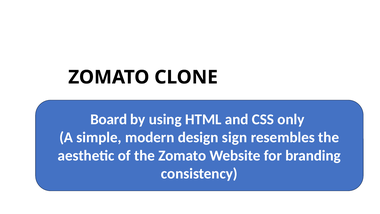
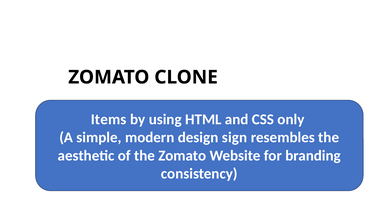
Board: Board -> Items (109, 119)
